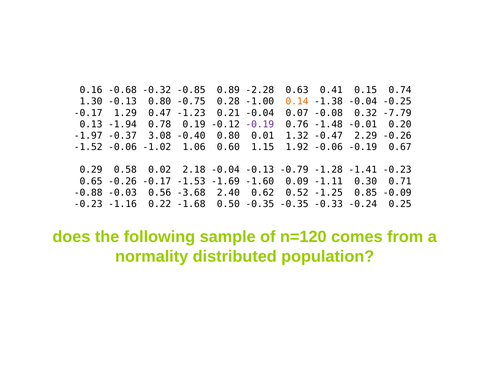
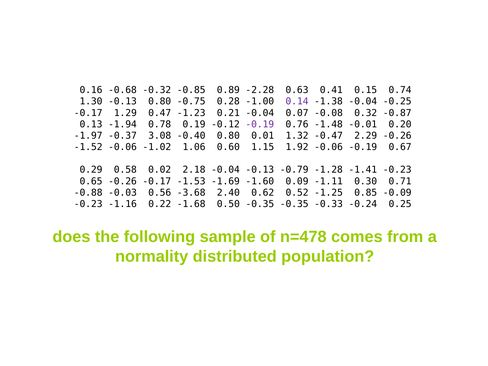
0.14 colour: orange -> purple (297, 101)
-7.79: -7.79 -> -0.87 (397, 113)
n=120: n=120 -> n=478 (303, 237)
